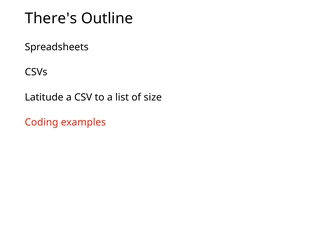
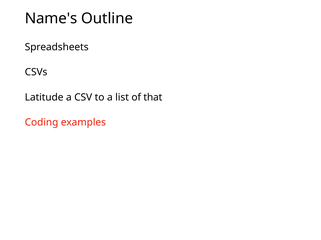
There's: There's -> Name's (51, 18)
size: size -> that (153, 98)
